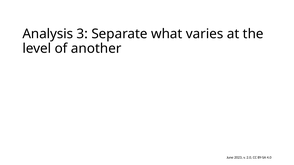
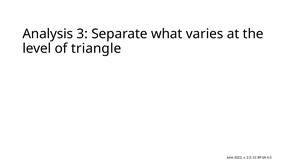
another: another -> triangle (96, 49)
